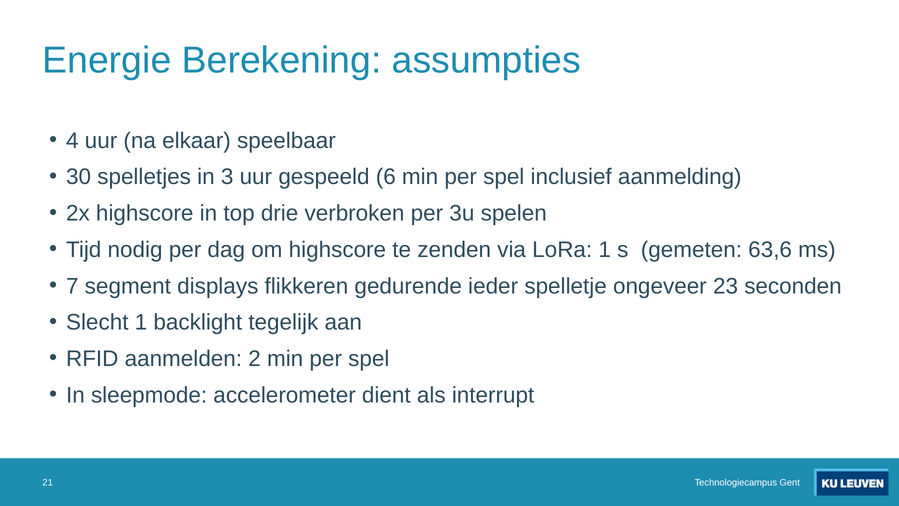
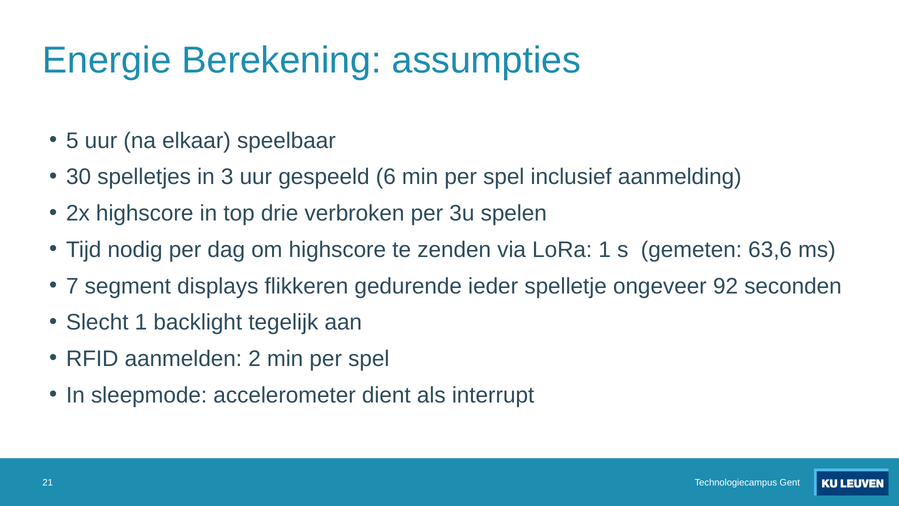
4: 4 -> 5 (72, 141)
23: 23 -> 92 (726, 286)
